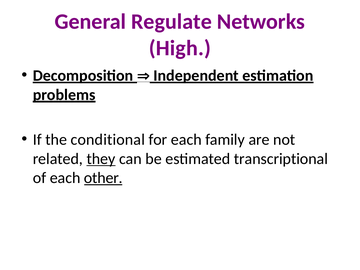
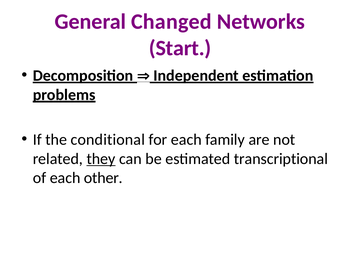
Regulate: Regulate -> Changed (171, 22)
High: High -> Start (180, 48)
other underline: present -> none (103, 178)
